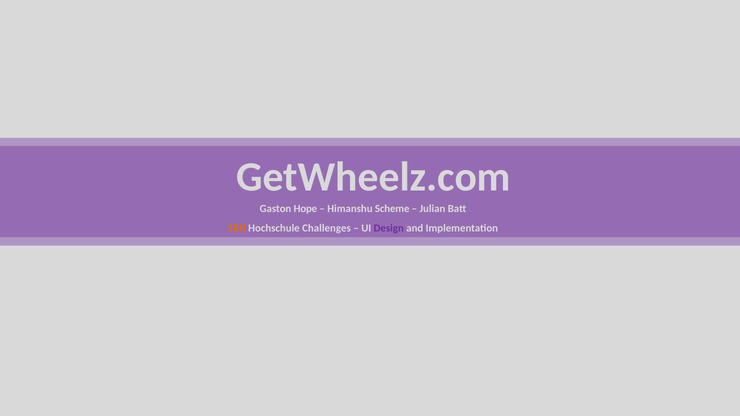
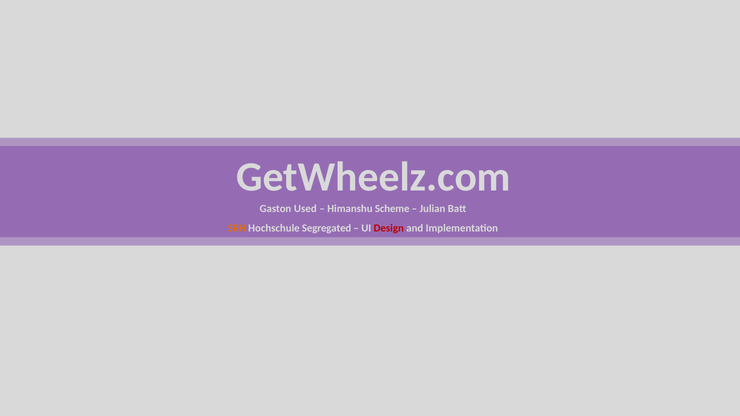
Hope: Hope -> Used (305, 209)
Challenges: Challenges -> Segregated (327, 228)
Design colour: purple -> red (389, 228)
